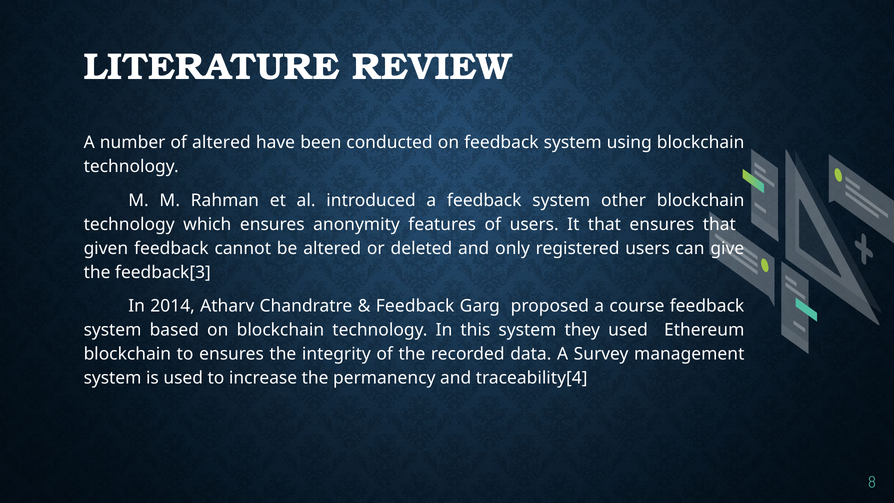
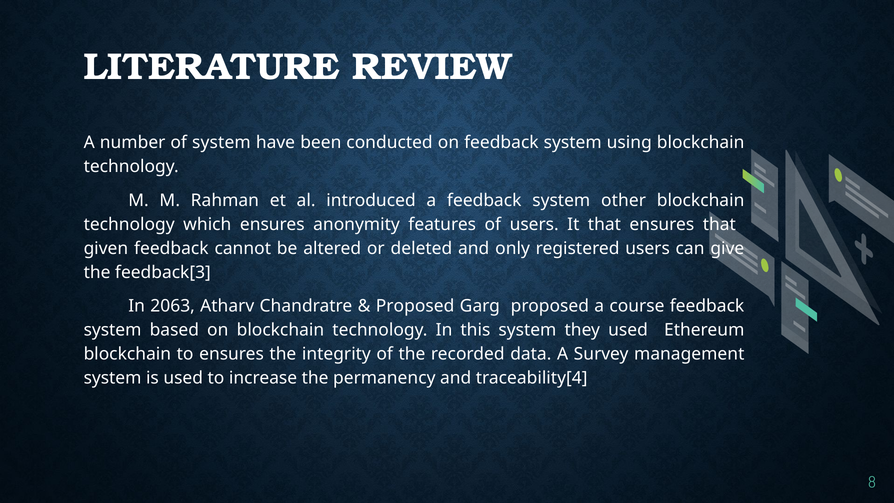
of altered: altered -> system (221, 143)
2014: 2014 -> 2063 (173, 306)
Feedback: Feedback -> Proposed (415, 306)
